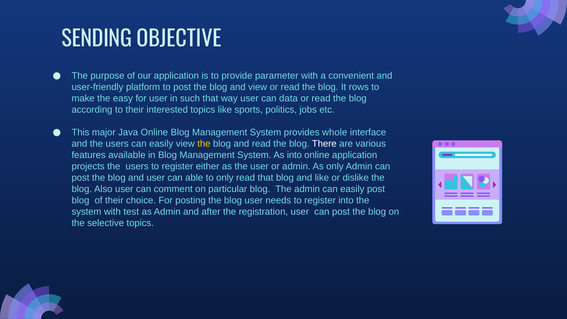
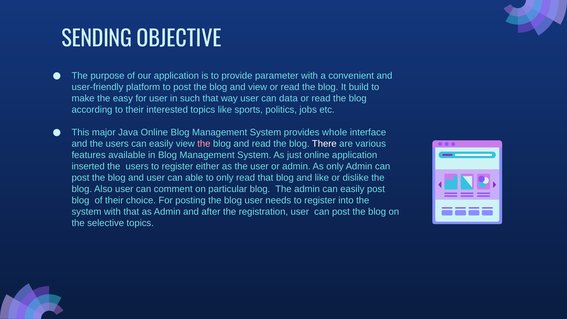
rows: rows -> build (359, 87)
the colour: yellow -> pink (204, 144)
As into: into -> just (294, 155)
projects: projects -> inserted (88, 166)
with test: test -> that (131, 212)
